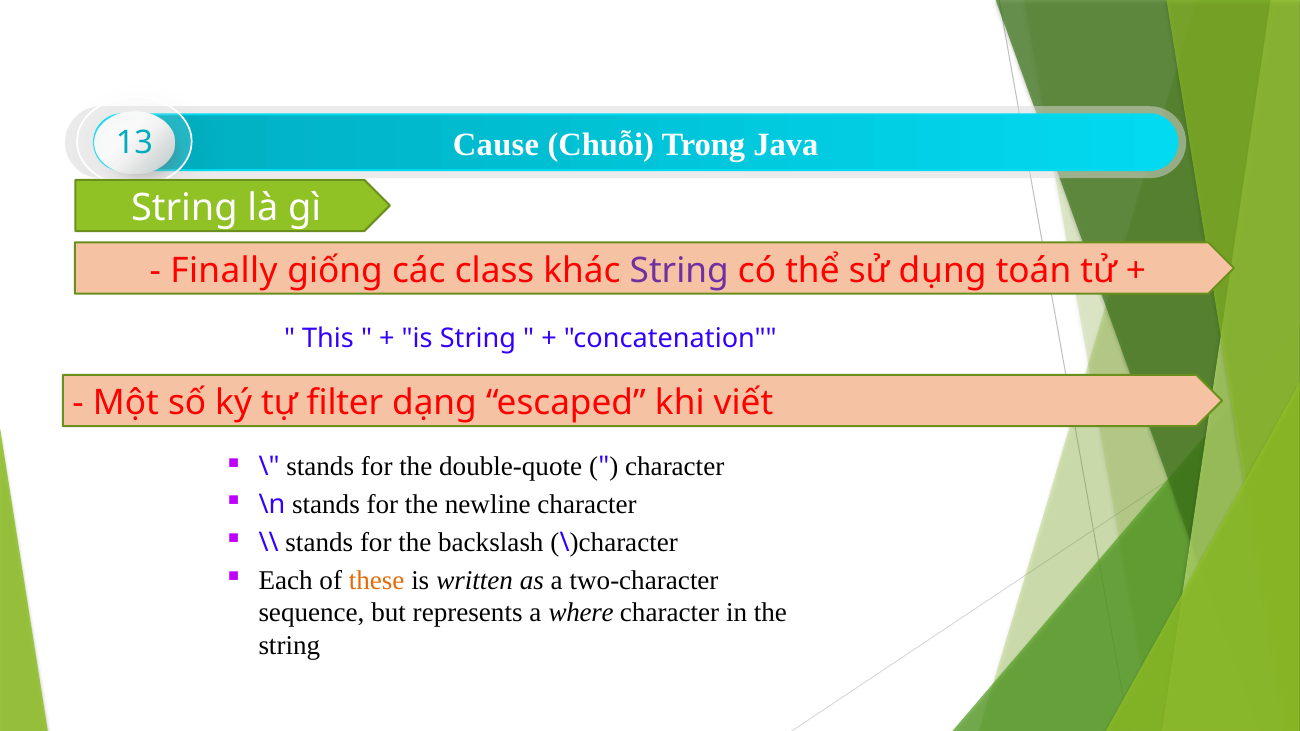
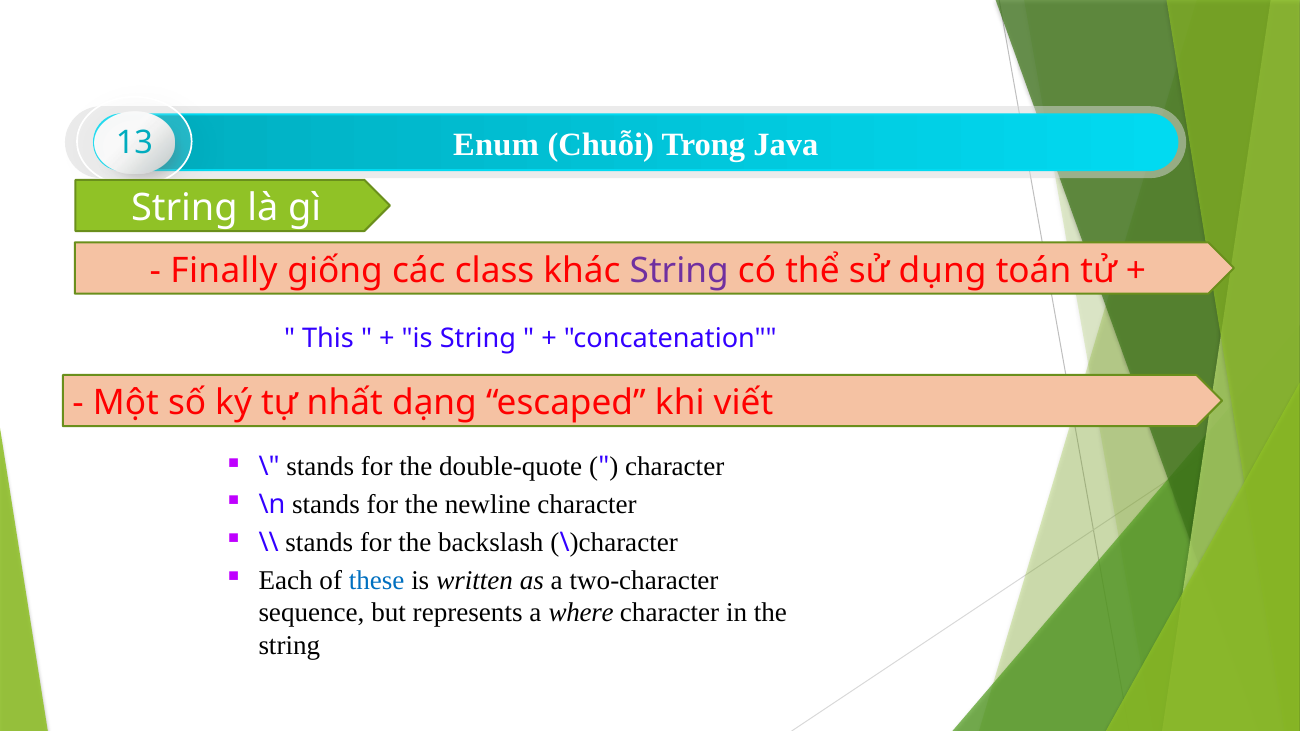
Cause: Cause -> Enum (496, 145)
filter: filter -> nhất (345, 403)
these colour: orange -> blue (377, 580)
